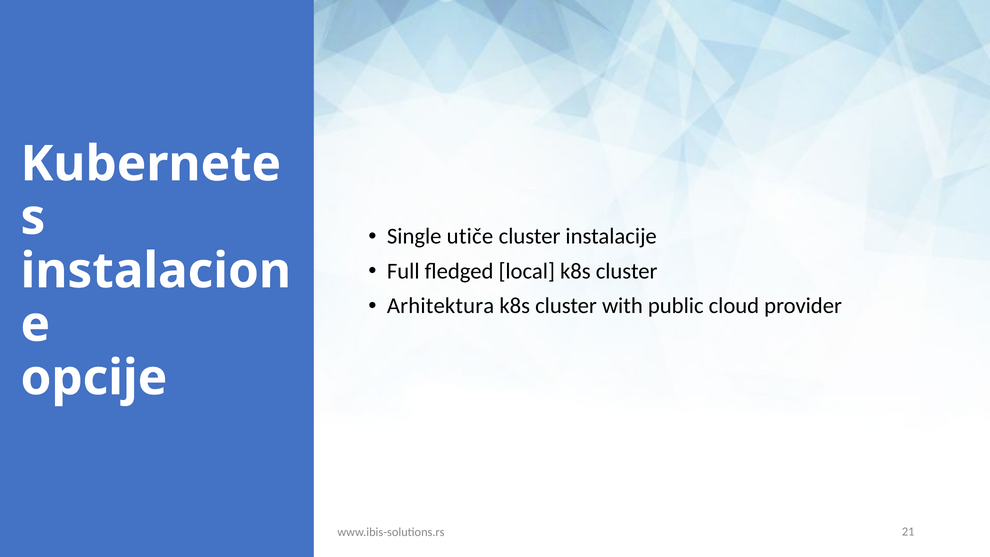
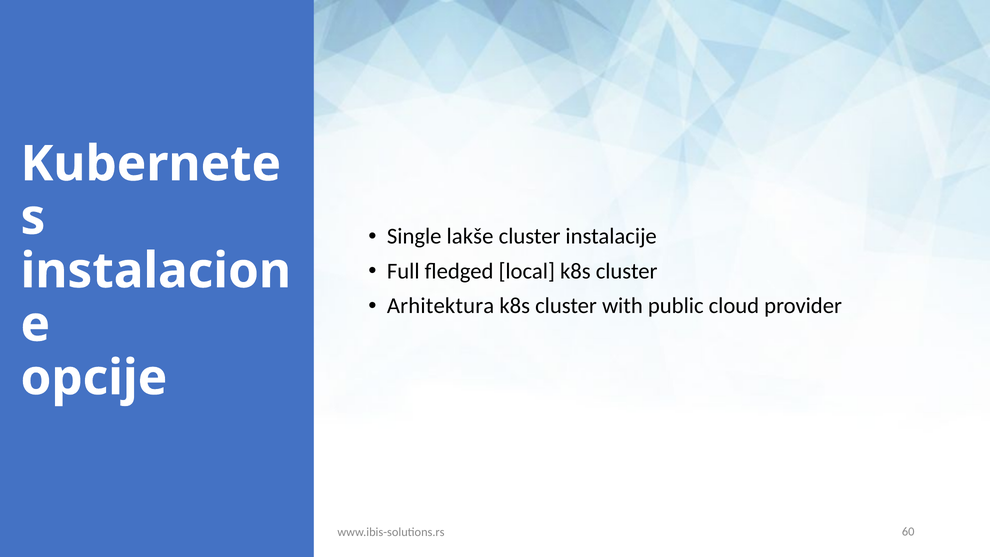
utiče: utiče -> lakše (470, 236)
21: 21 -> 60 (908, 532)
